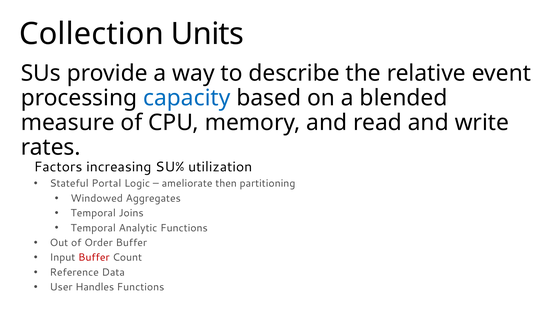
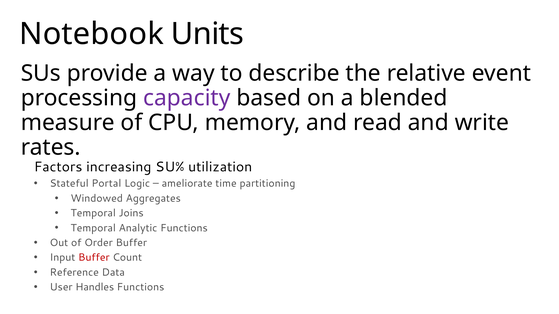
Collection: Collection -> Notebook (91, 34)
capacity colour: blue -> purple (187, 98)
then: then -> time (226, 184)
